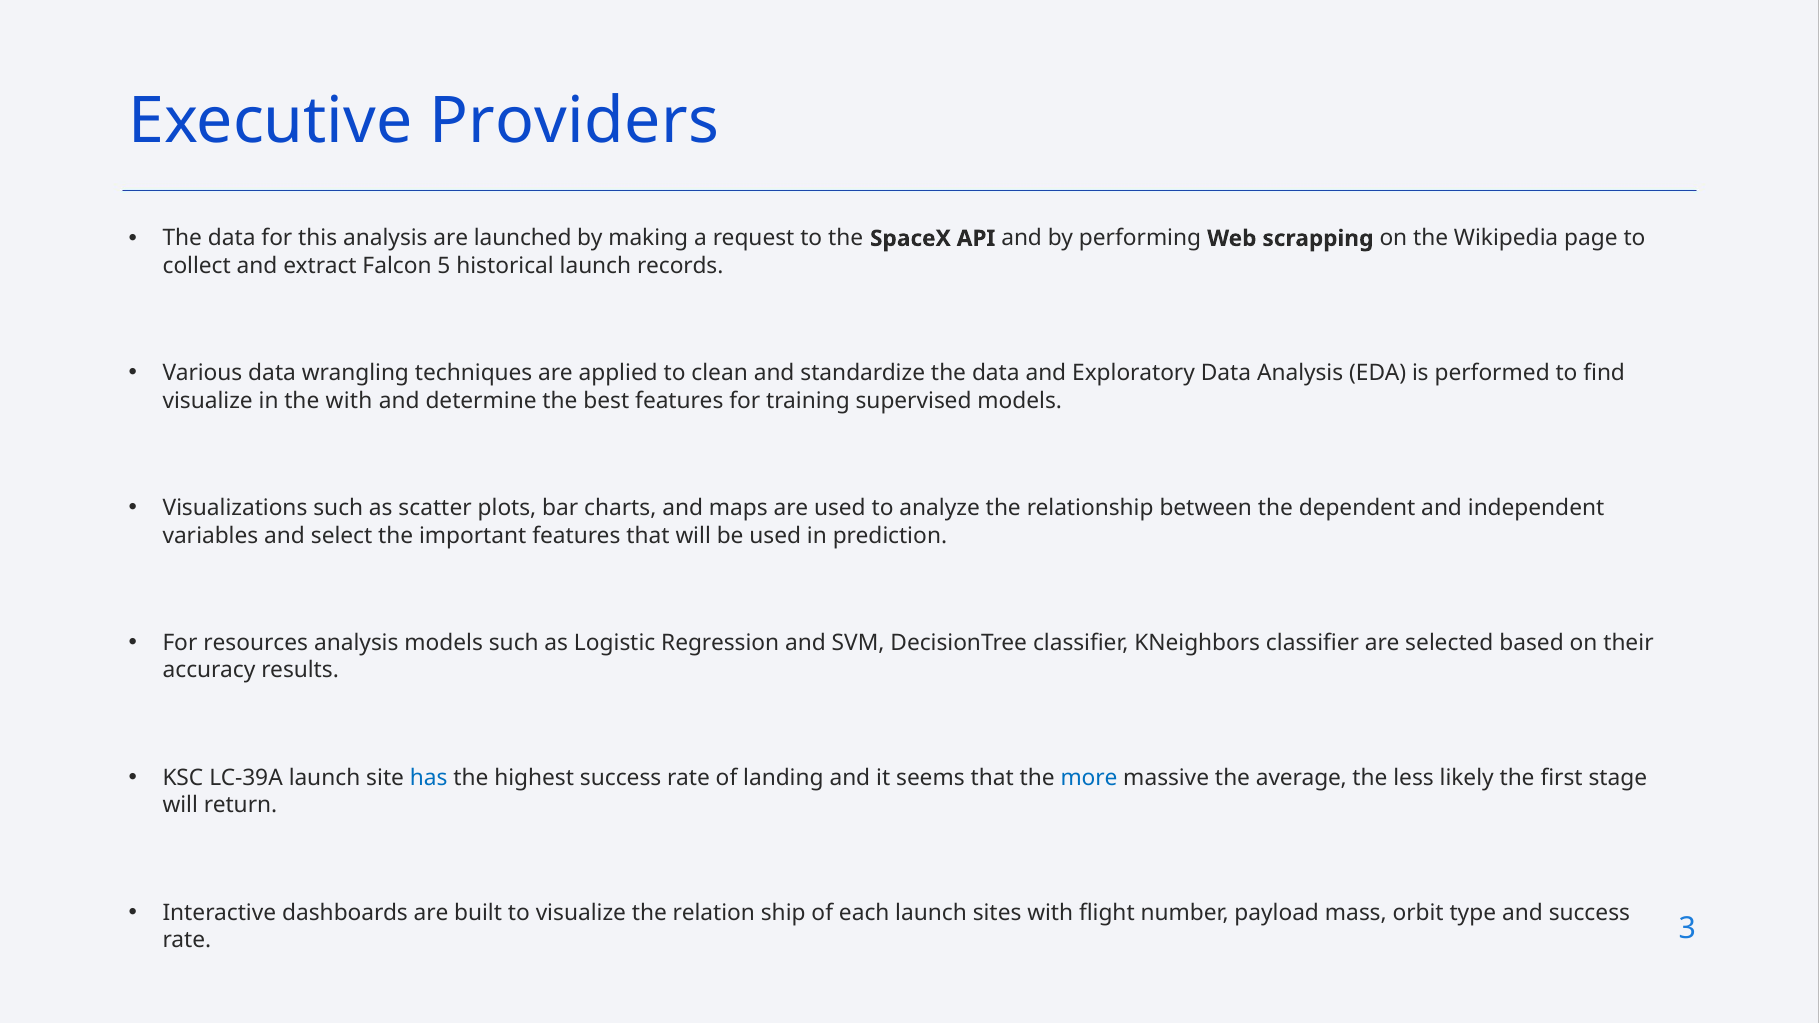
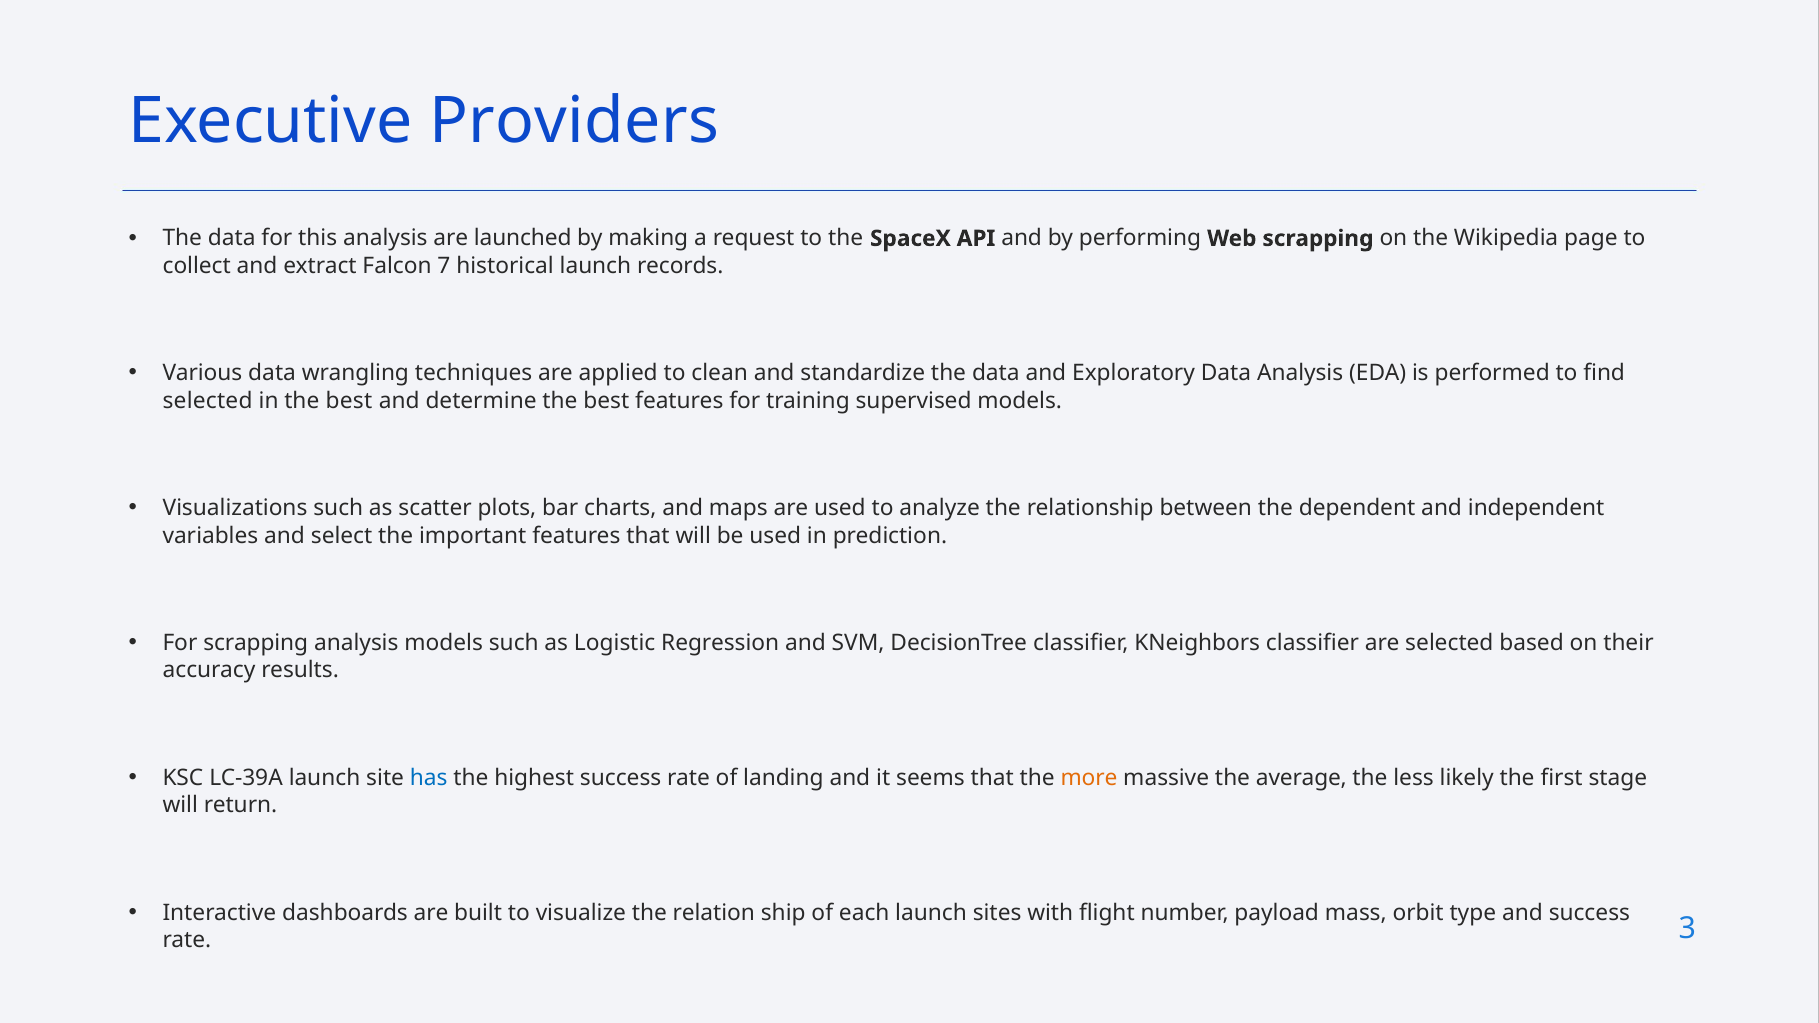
5: 5 -> 7 (444, 266)
visualize: visualize -> selected (208, 401)
in the with: with -> best (349, 401)
For resources: resources -> scrapping (256, 643)
more colour: blue -> orange (1089, 778)
